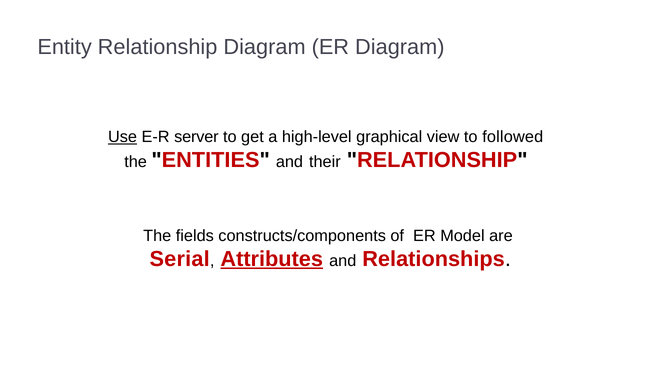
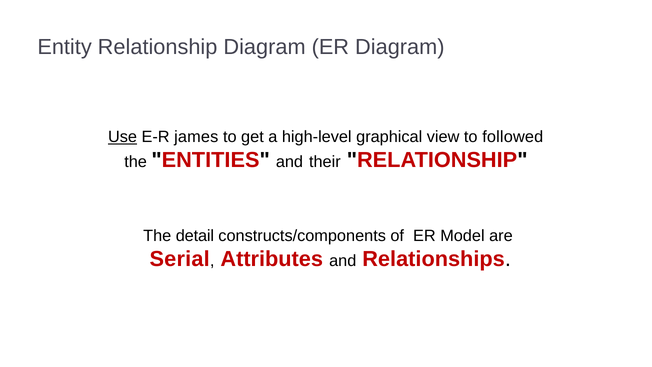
server: server -> james (196, 137)
fields: fields -> detail (195, 235)
Attributes underline: present -> none (272, 259)
